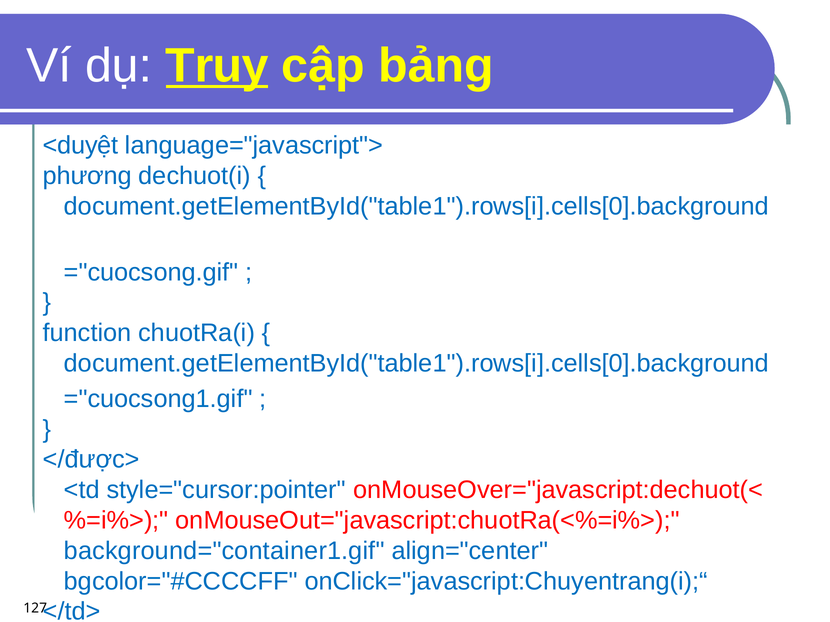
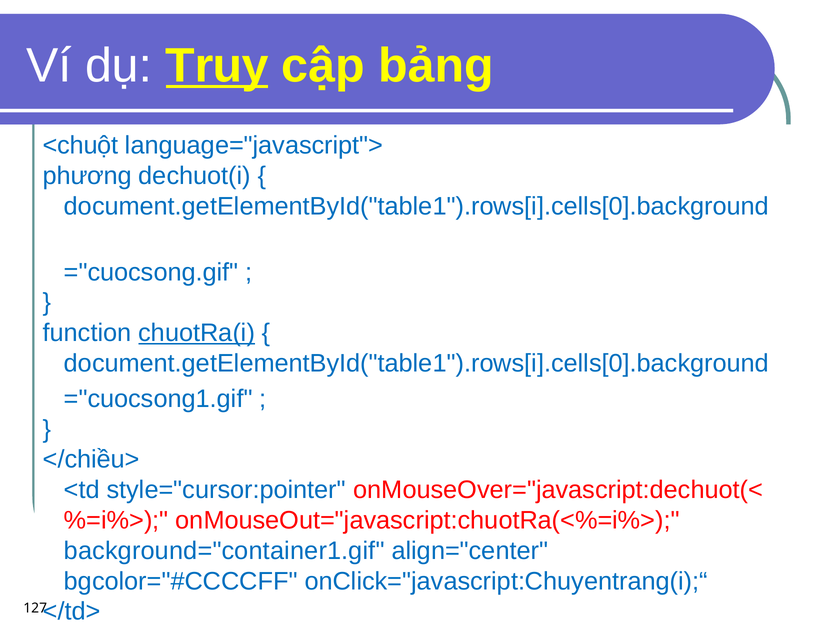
<duyệt: <duyệt -> <chuột (81, 146)
chuotRa(i underline: none -> present (197, 333)
</được>: </được> -> </chiều> (91, 460)
